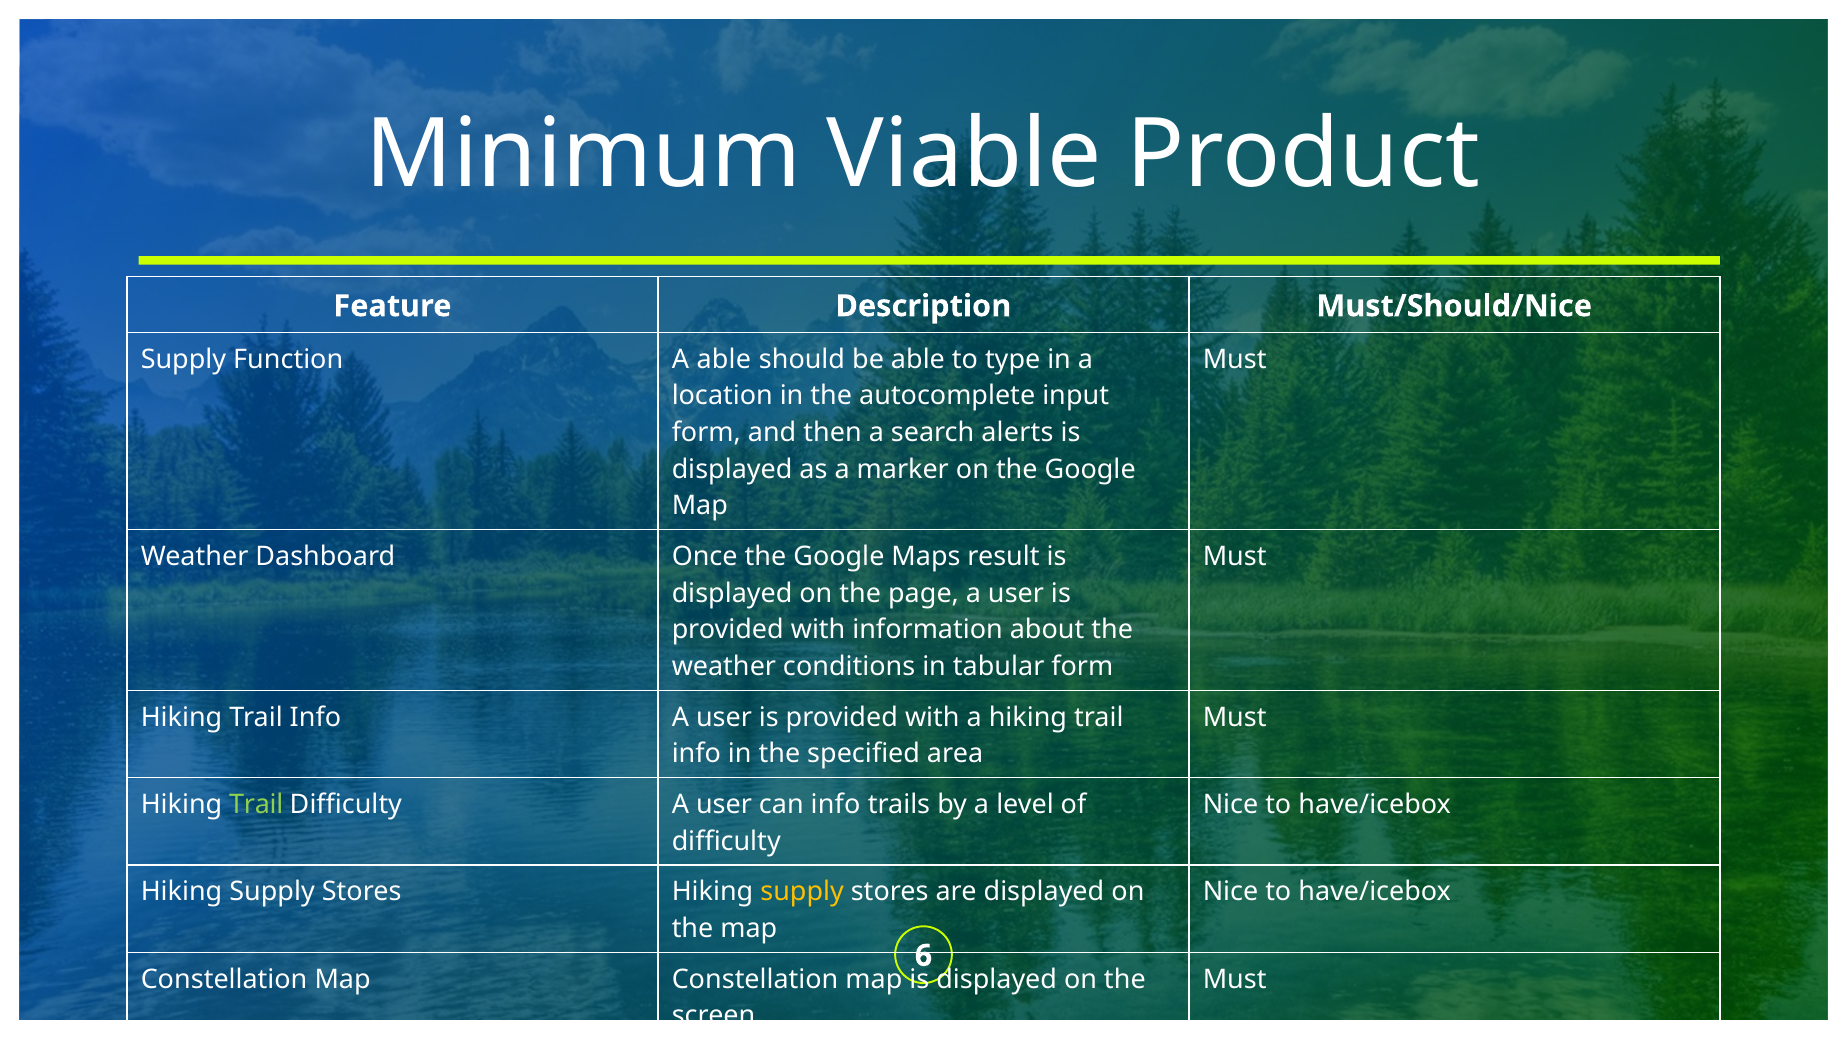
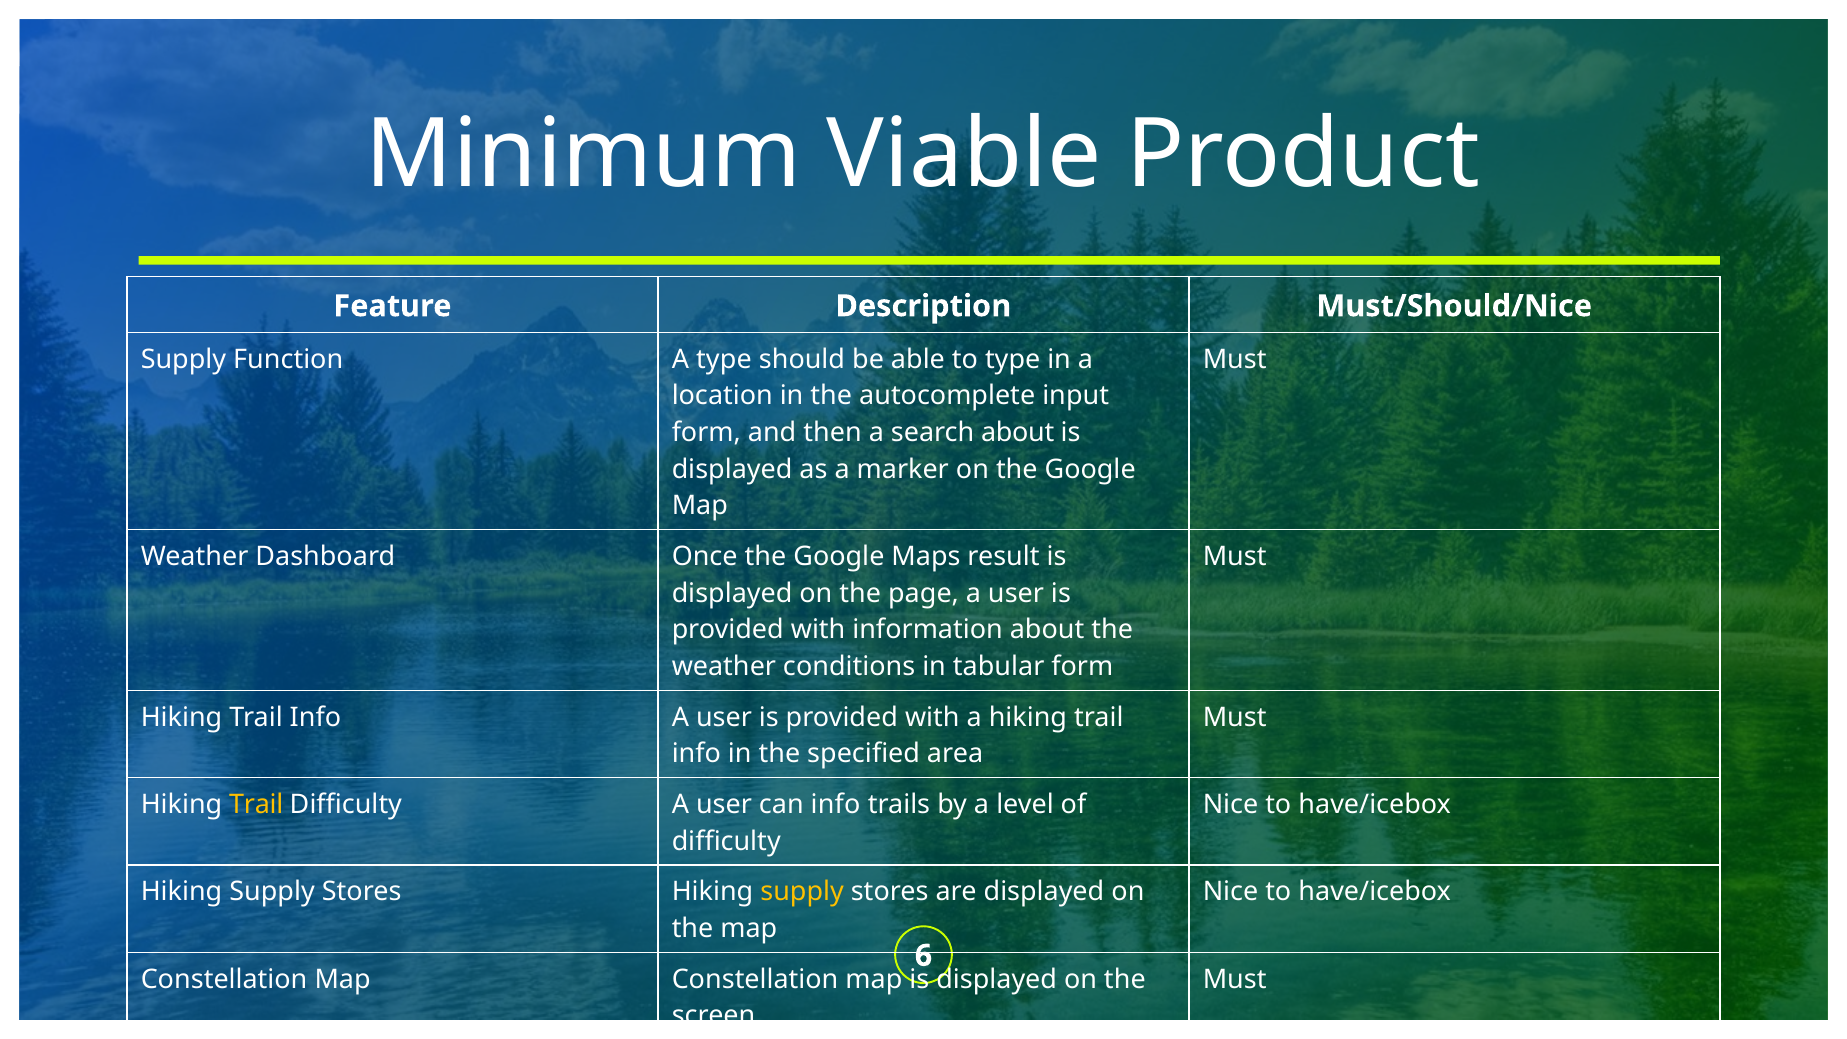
A able: able -> type (724, 359)
search alerts: alerts -> about (1018, 433)
Trail colour: light green -> yellow (256, 805)
